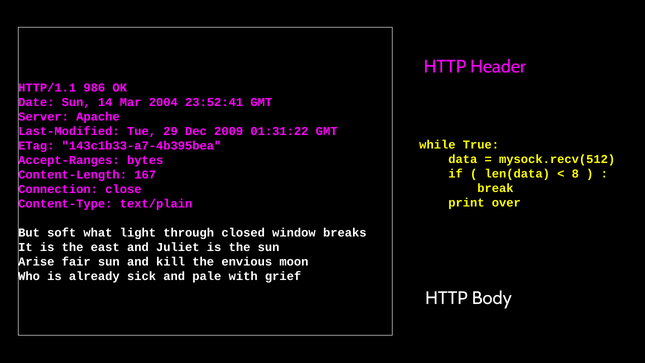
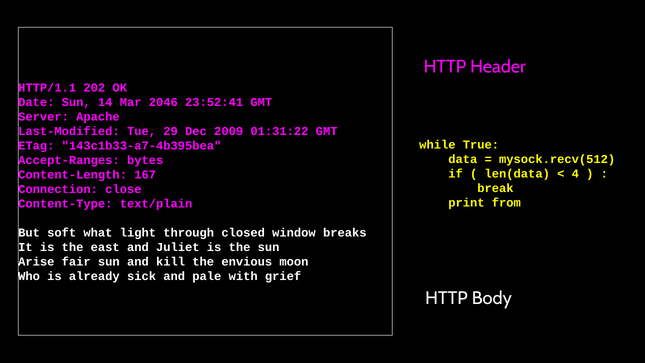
986: 986 -> 202 (94, 88)
2004: 2004 -> 2046 (163, 102)
8: 8 -> 4 (575, 174)
over: over -> from (506, 203)
